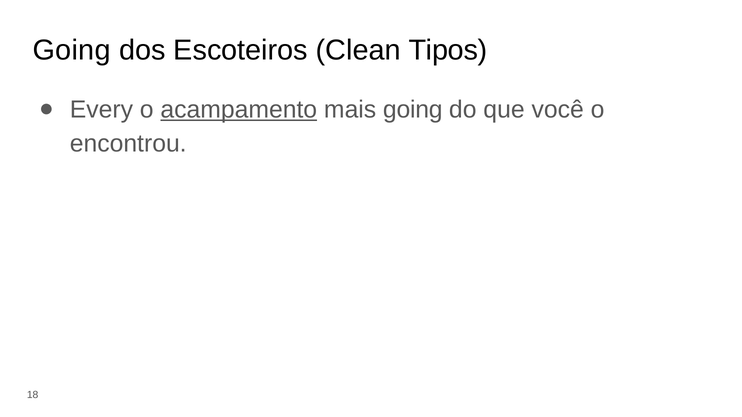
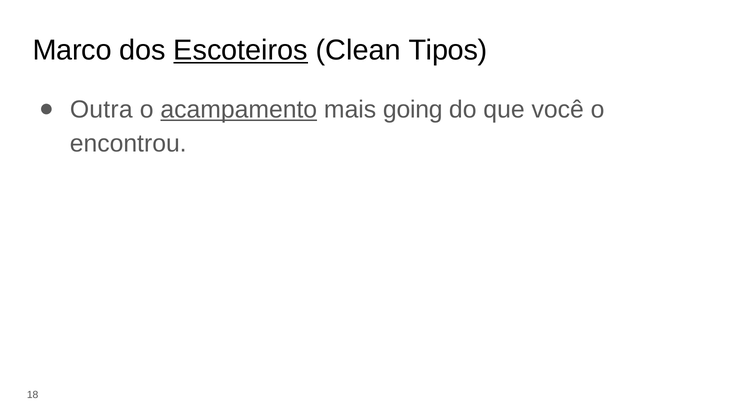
Going: Going -> Marco (72, 51)
Escoteiros underline: none -> present (241, 51)
Every: Every -> Outra (101, 110)
